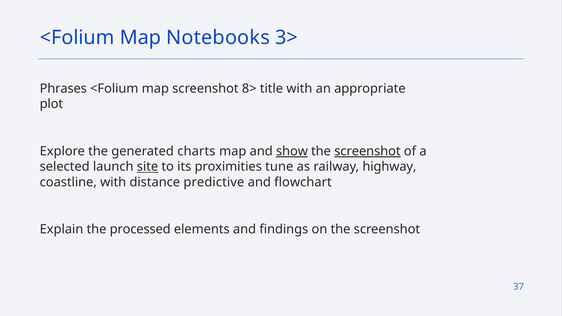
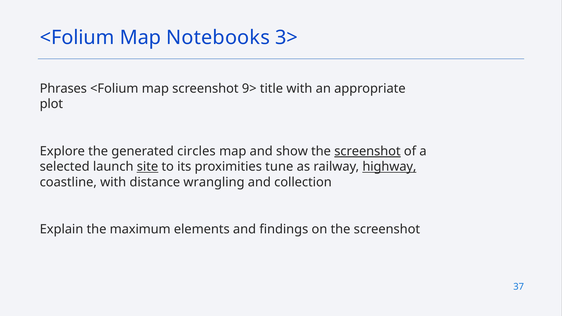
8>: 8> -> 9> (249, 89)
charts: charts -> circles (196, 151)
show underline: present -> none (292, 151)
highway underline: none -> present (389, 167)
predictive: predictive -> wrangling (214, 182)
flowchart: flowchart -> collection (303, 182)
processed: processed -> maximum (140, 229)
